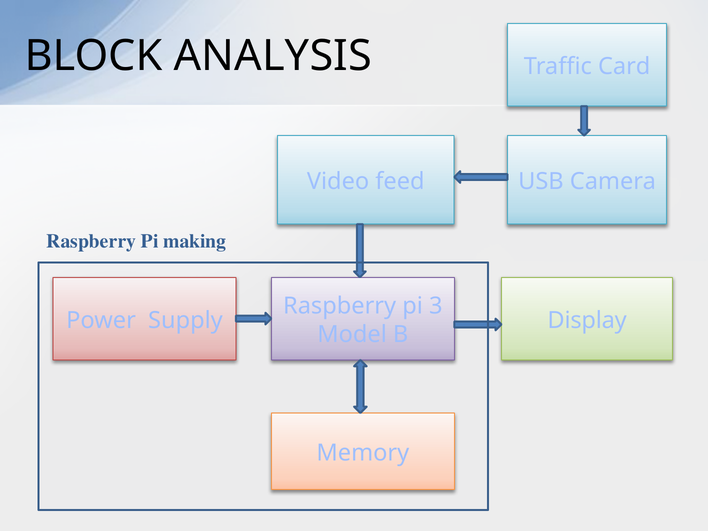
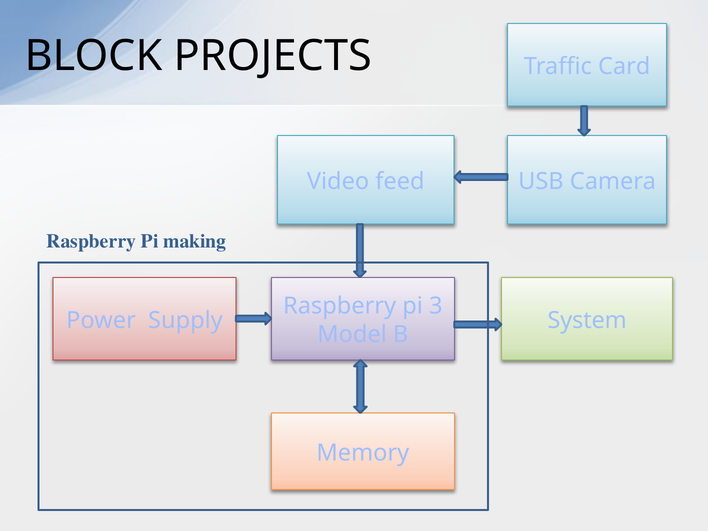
ANALYSIS: ANALYSIS -> PROJECTS (273, 56)
Display: Display -> System (587, 320)
